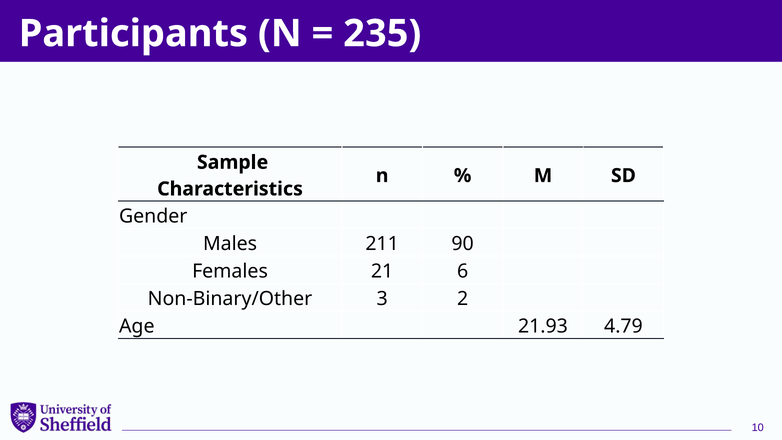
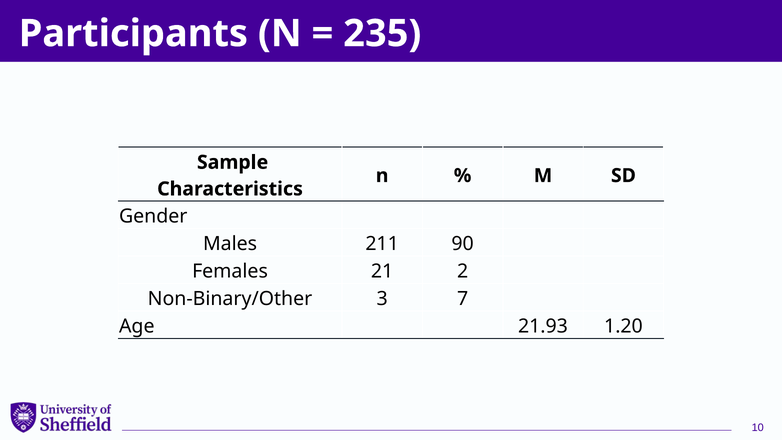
6: 6 -> 2 (463, 271)
2: 2 -> 7 (463, 299)
4.79: 4.79 -> 1.20 (623, 326)
